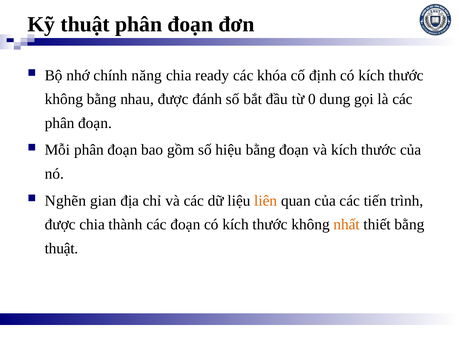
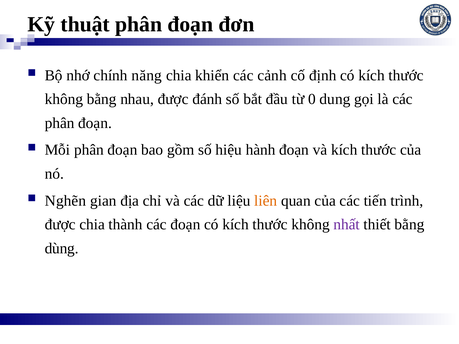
ready: ready -> khiển (212, 75)
khóa: khóa -> cảnh (272, 75)
hiệu bằng: bằng -> hành (261, 150)
nhất colour: orange -> purple (347, 225)
thuật: thuật -> dùng (62, 249)
